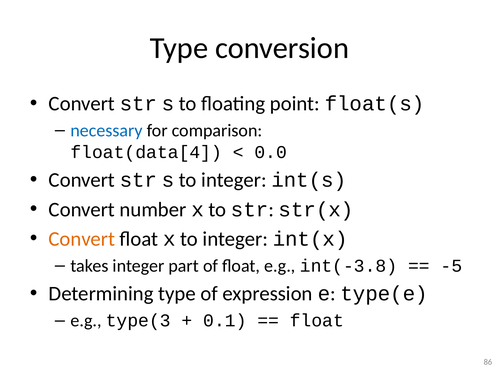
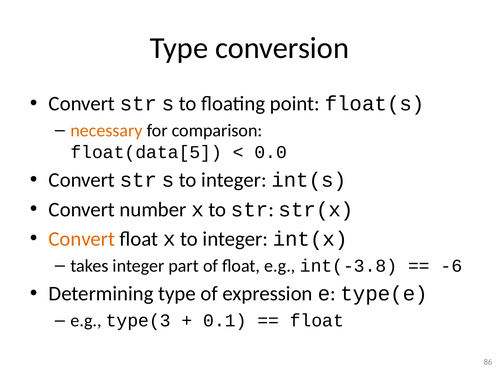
necessary colour: blue -> orange (107, 131)
float(data[4: float(data[4 -> float(data[5 (146, 152)
-5: -5 -> -6 (451, 266)
